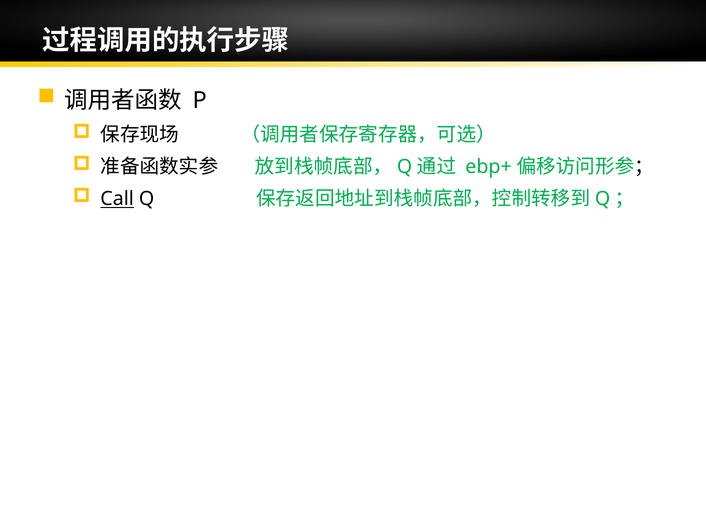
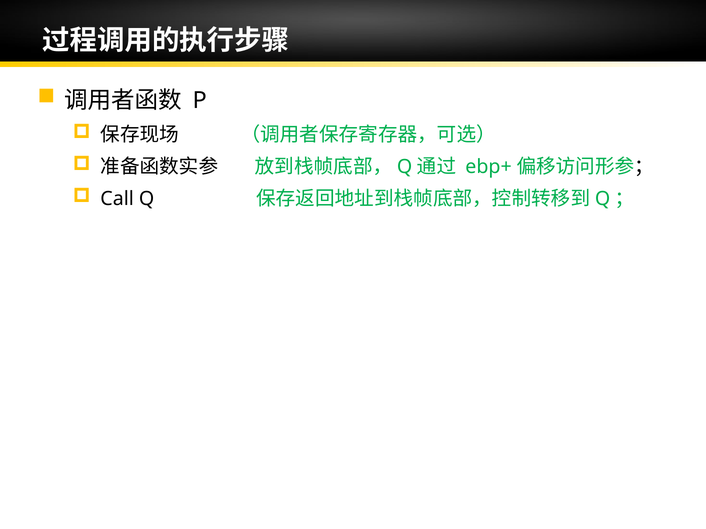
Call underline: present -> none (117, 199)
